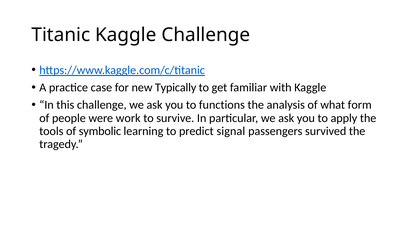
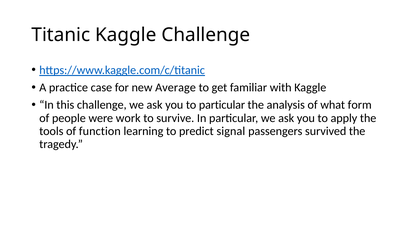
Typically: Typically -> Average (176, 88)
to functions: functions -> particular (222, 105)
symbolic: symbolic -> function (100, 131)
